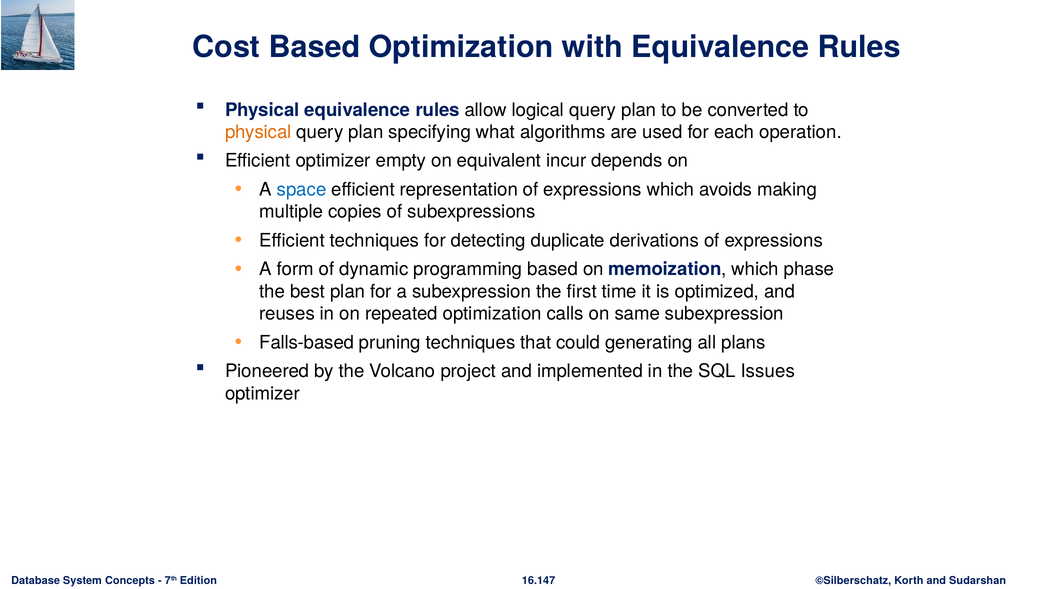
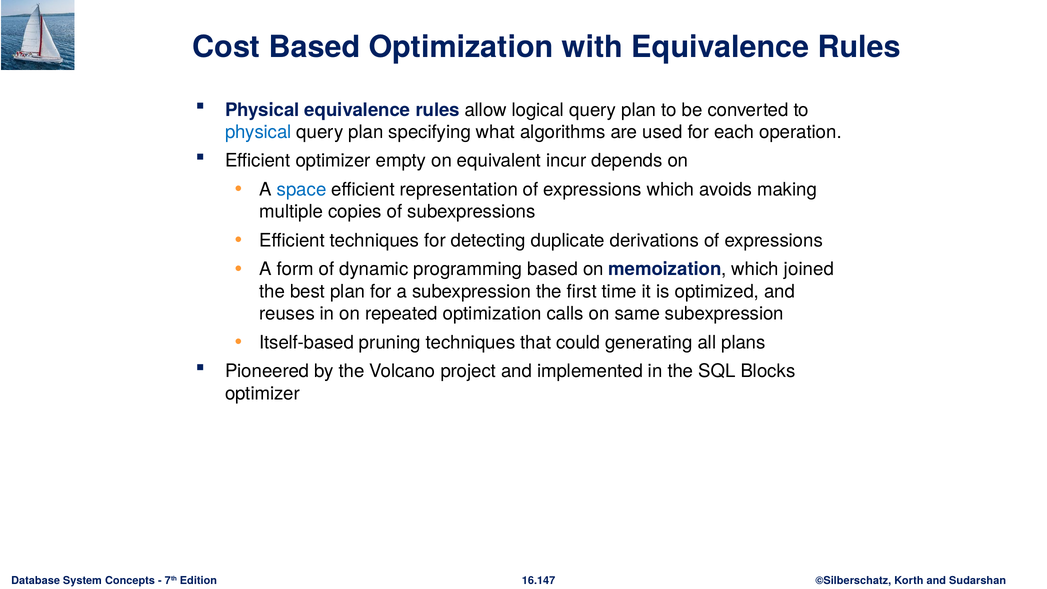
physical colour: orange -> blue (258, 132)
phase: phase -> joined (809, 269)
Falls-based: Falls-based -> Itself-based (307, 343)
Issues: Issues -> Blocks (768, 371)
